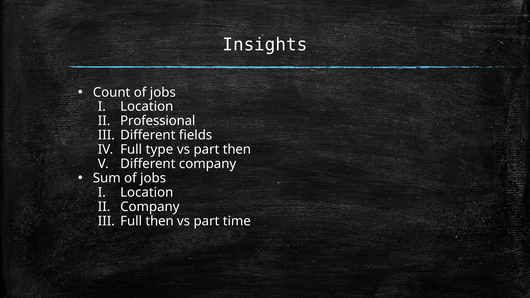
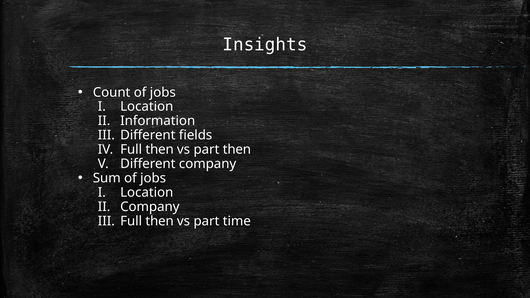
Professional: Professional -> Information (158, 121)
type: type -> then (160, 150)
